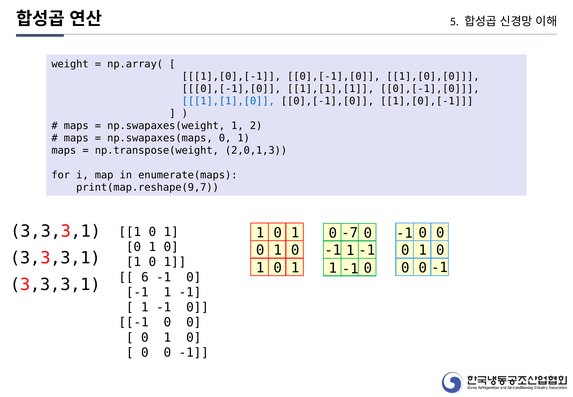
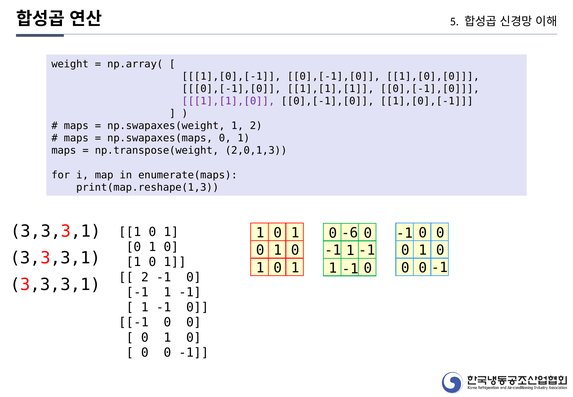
1],[1],[0 colour: blue -> purple (228, 101)
print(map.reshape(9,7: print(map.reshape(9,7 -> print(map.reshape(1,3 (148, 187)
-7: -7 -> -6 (350, 233)
6: 6 -> 2 (145, 277)
